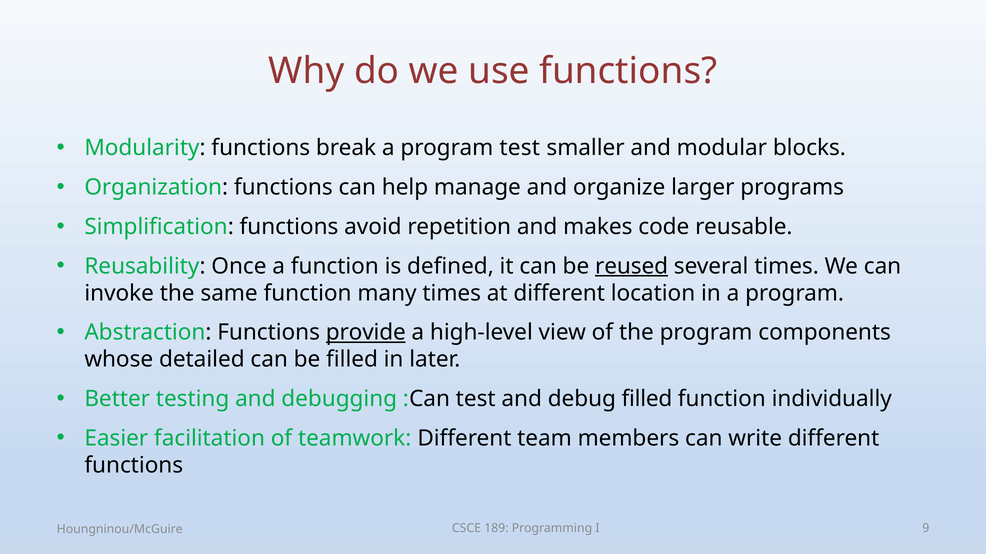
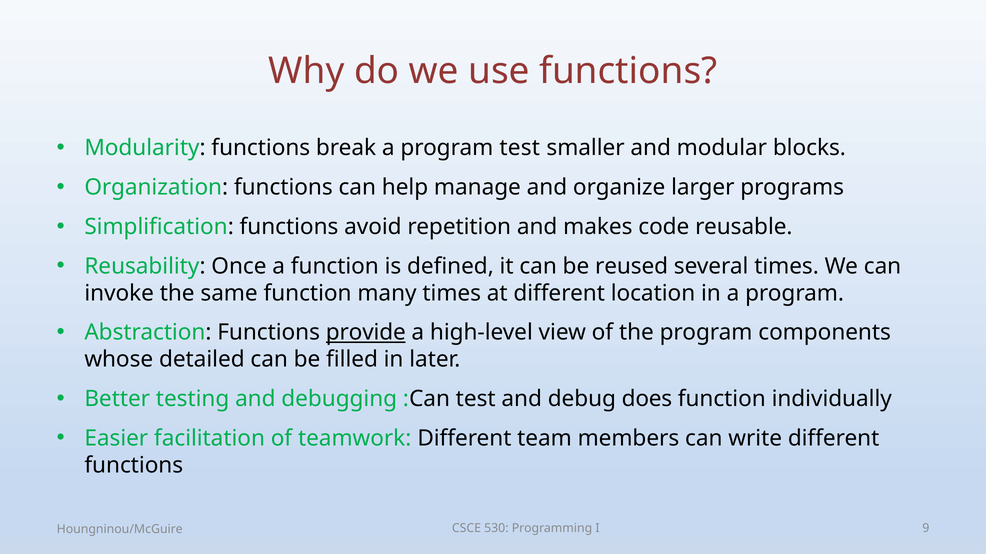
reused underline: present -> none (632, 266)
debug filled: filled -> does (647, 399)
189: 189 -> 530 (496, 529)
